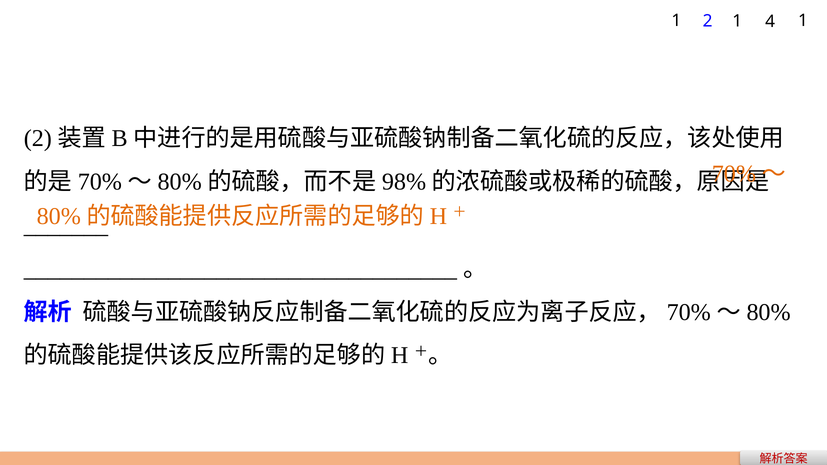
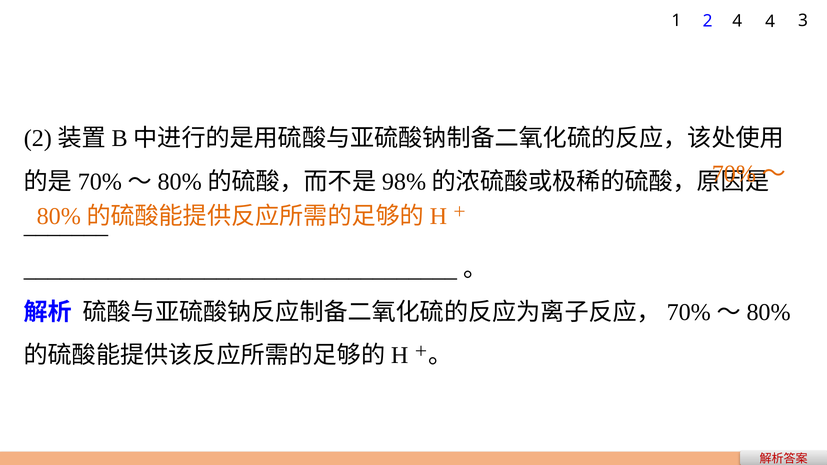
2 1: 1 -> 4 (737, 21)
4 1: 1 -> 3 (803, 21)
